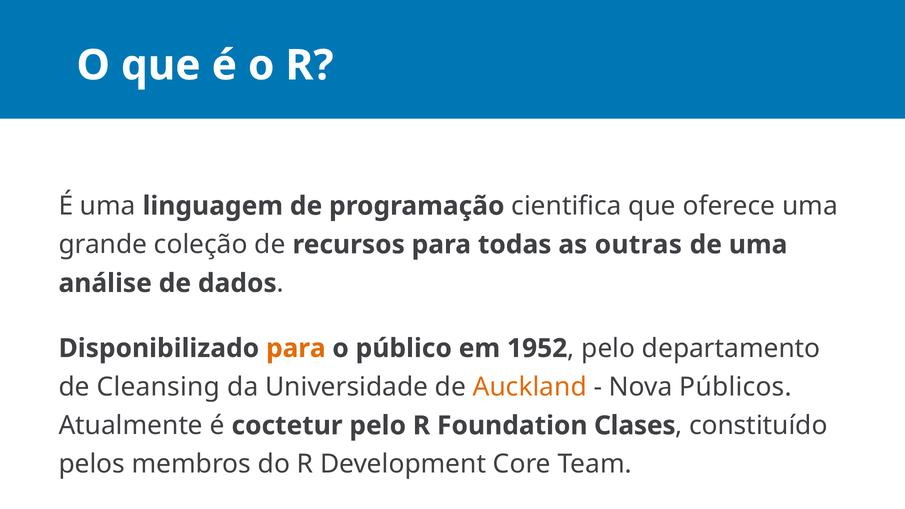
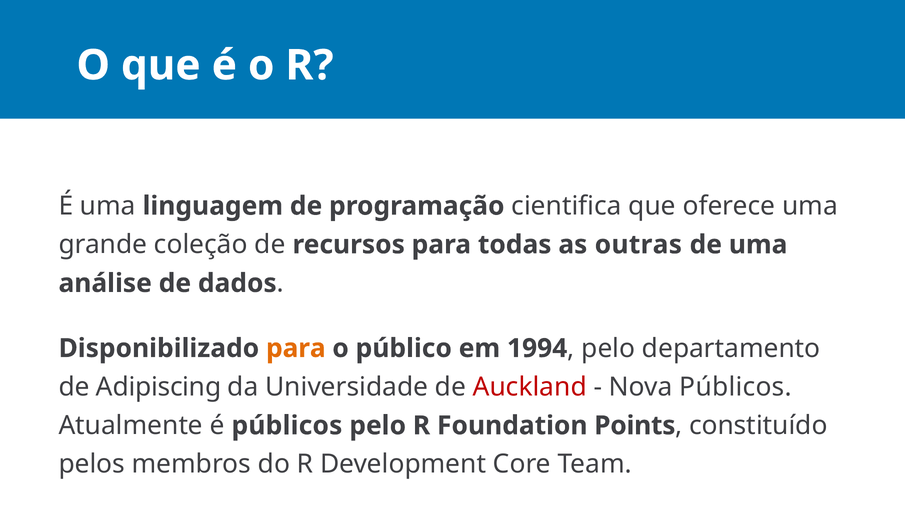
1952: 1952 -> 1994 (537, 348)
Cleansing: Cleansing -> Adipiscing (159, 387)
Auckland colour: orange -> red (530, 387)
é coctetur: coctetur -> públicos (287, 426)
Clases: Clases -> Points (635, 426)
